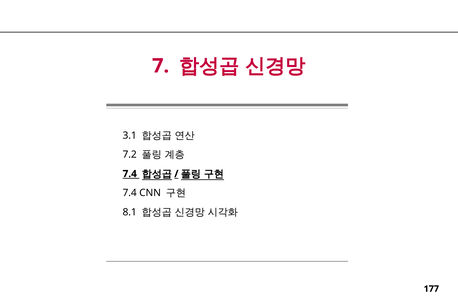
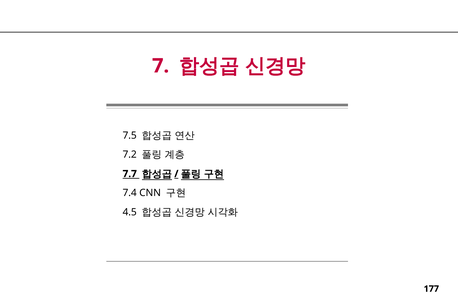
3.1: 3.1 -> 7.5 (130, 135)
7.4: 7.4 -> 7.7 (130, 174)
8.1: 8.1 -> 4.5 (130, 212)
